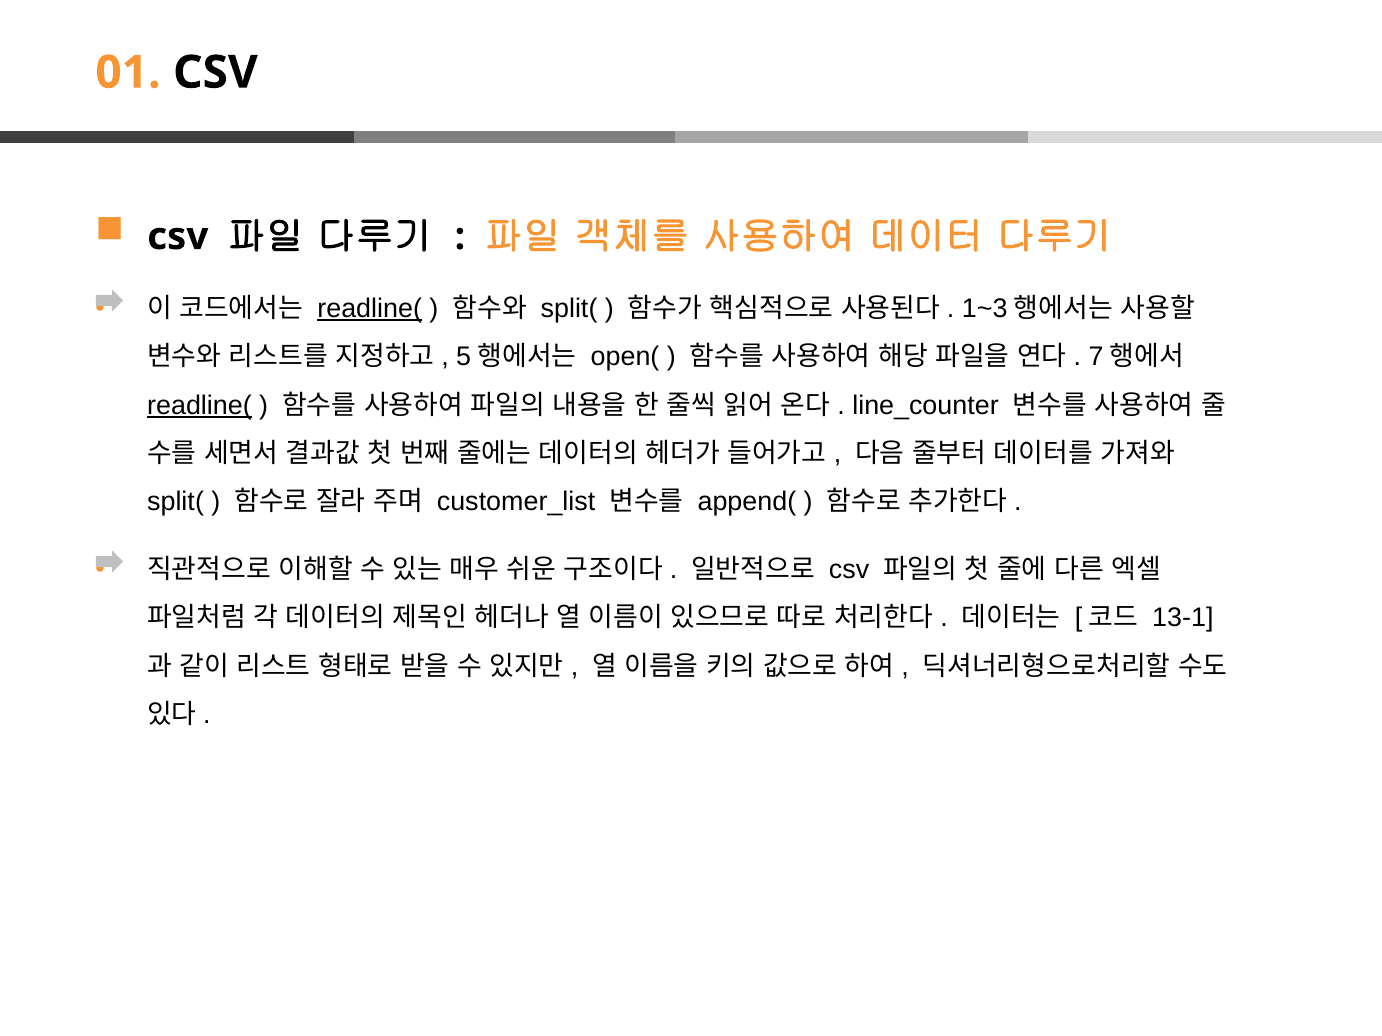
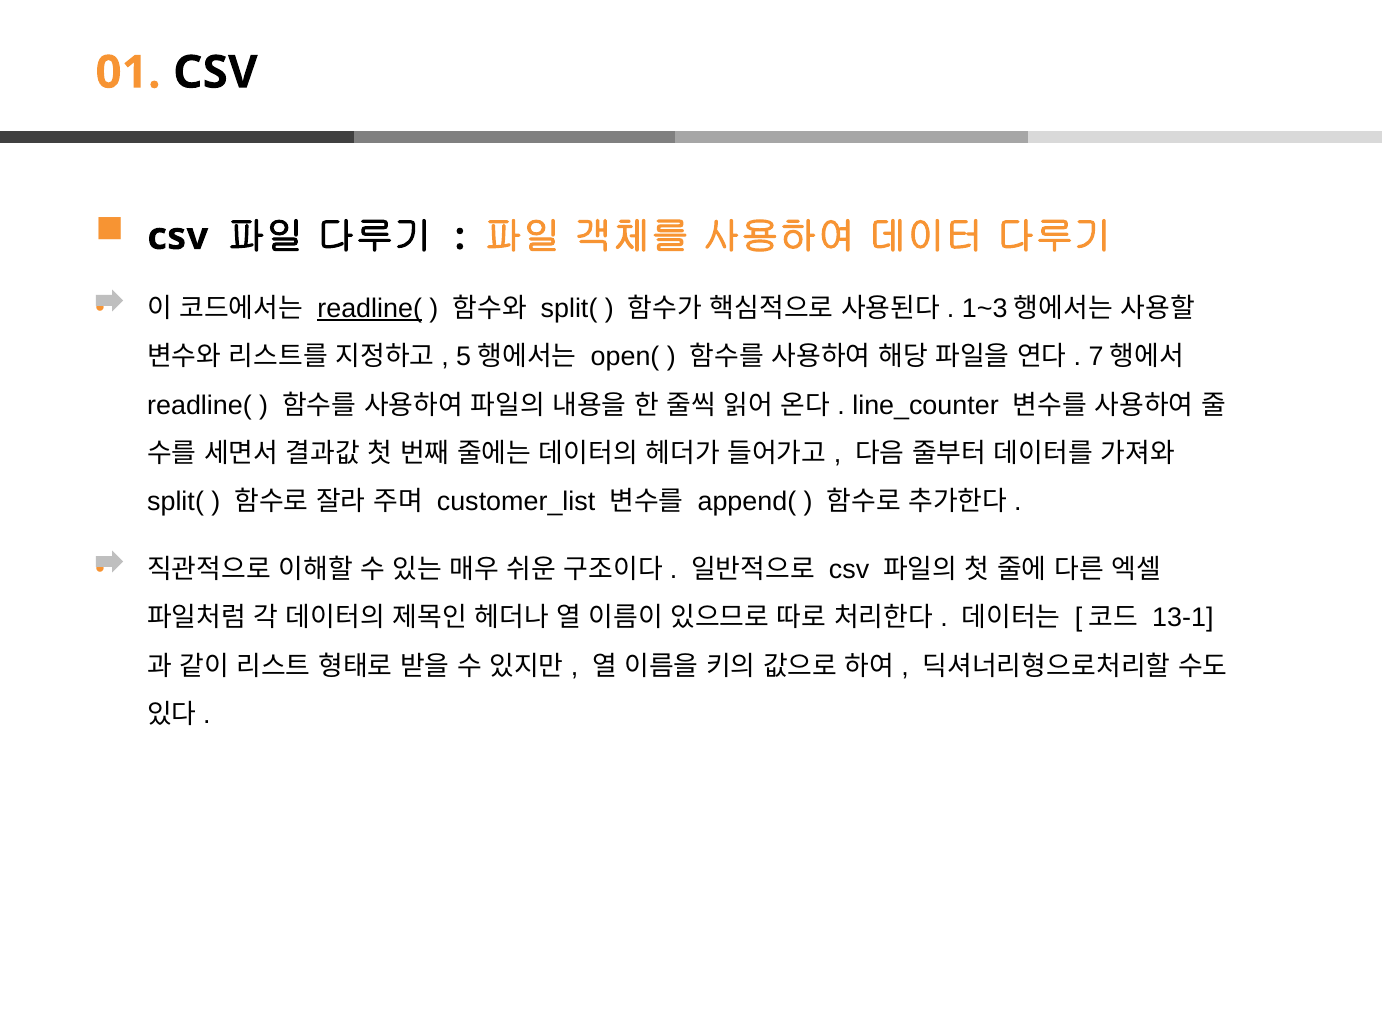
readline( underline: present -> none (199, 406)
